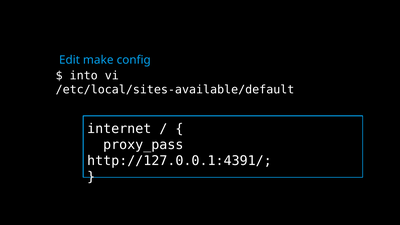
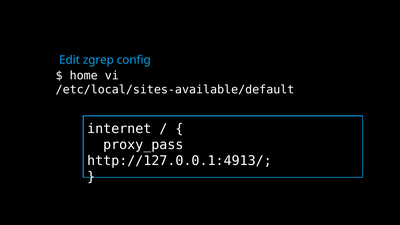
make: make -> zgrep (98, 60)
into: into -> home (84, 76)
http://127.0.0.1:4391/: http://127.0.0.1:4391/ -> http://127.0.0.1:4913/ (179, 161)
